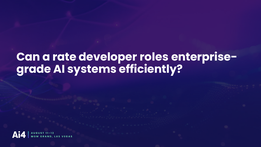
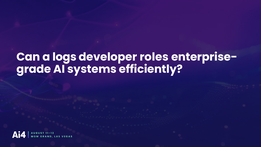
rate: rate -> logs (65, 57)
